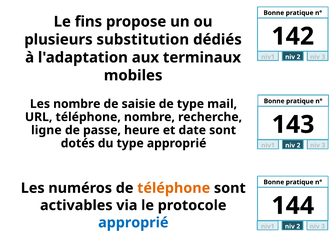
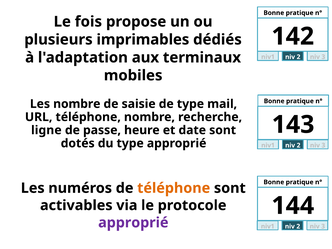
fins: fins -> fois (88, 22)
substitution: substitution -> imprimables (143, 40)
approprié colour: blue -> purple (133, 223)
